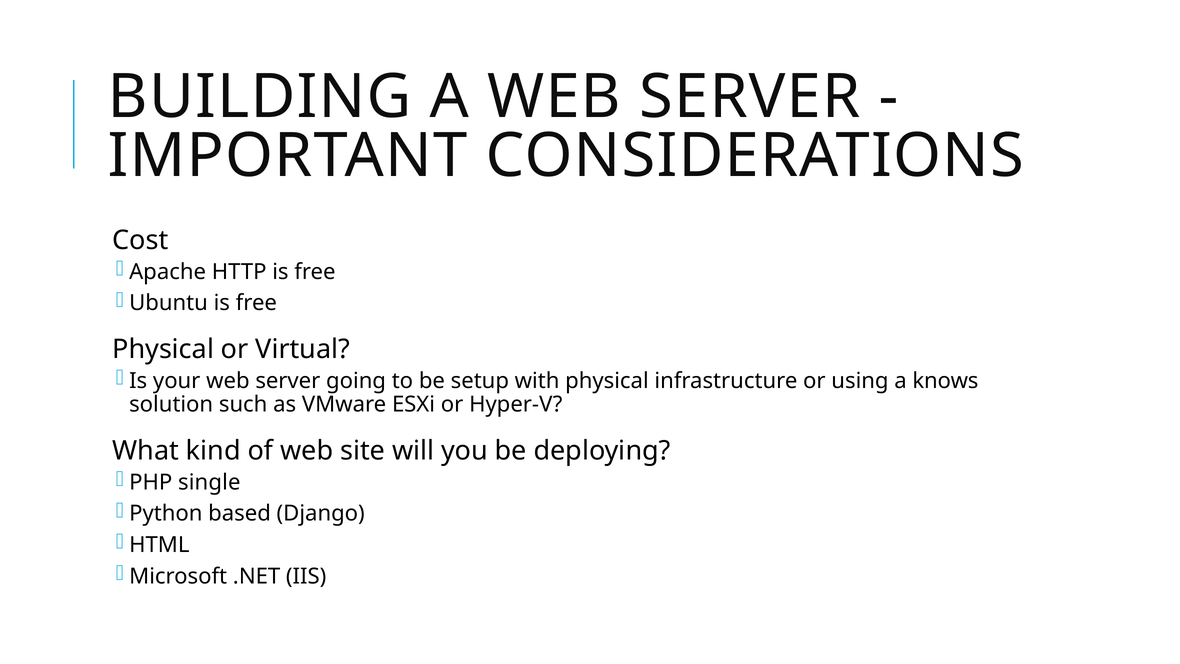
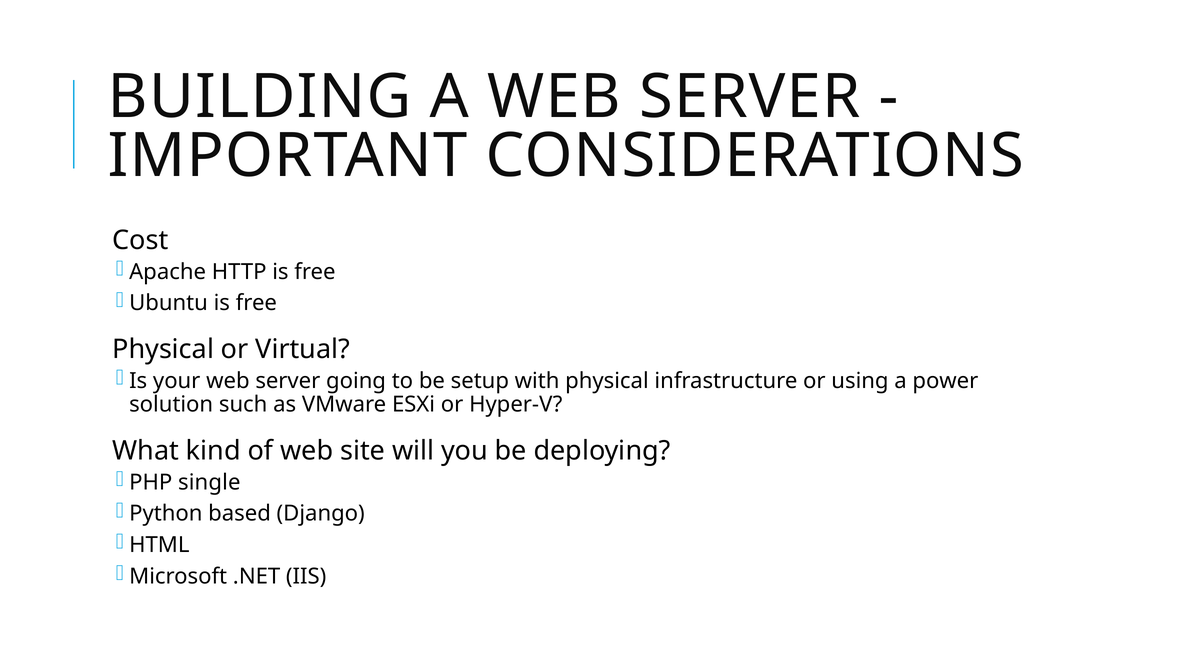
knows: knows -> power (945, 381)
